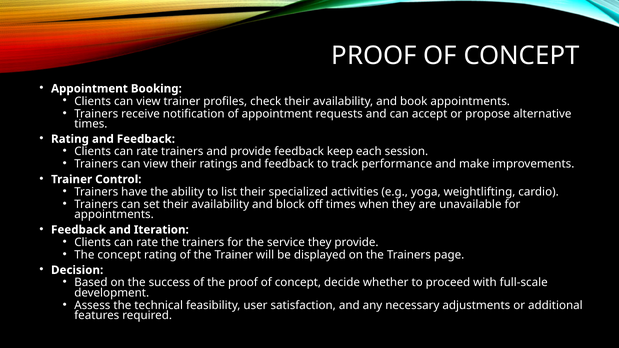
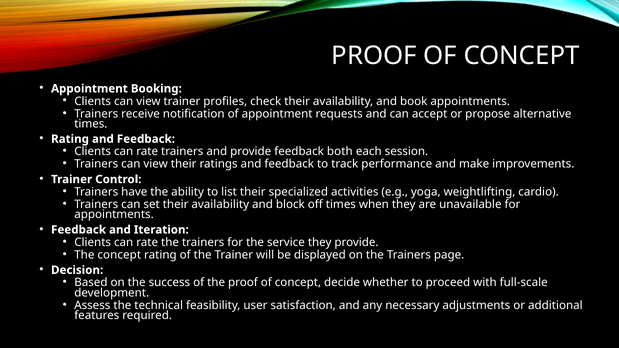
keep: keep -> both (340, 152)
